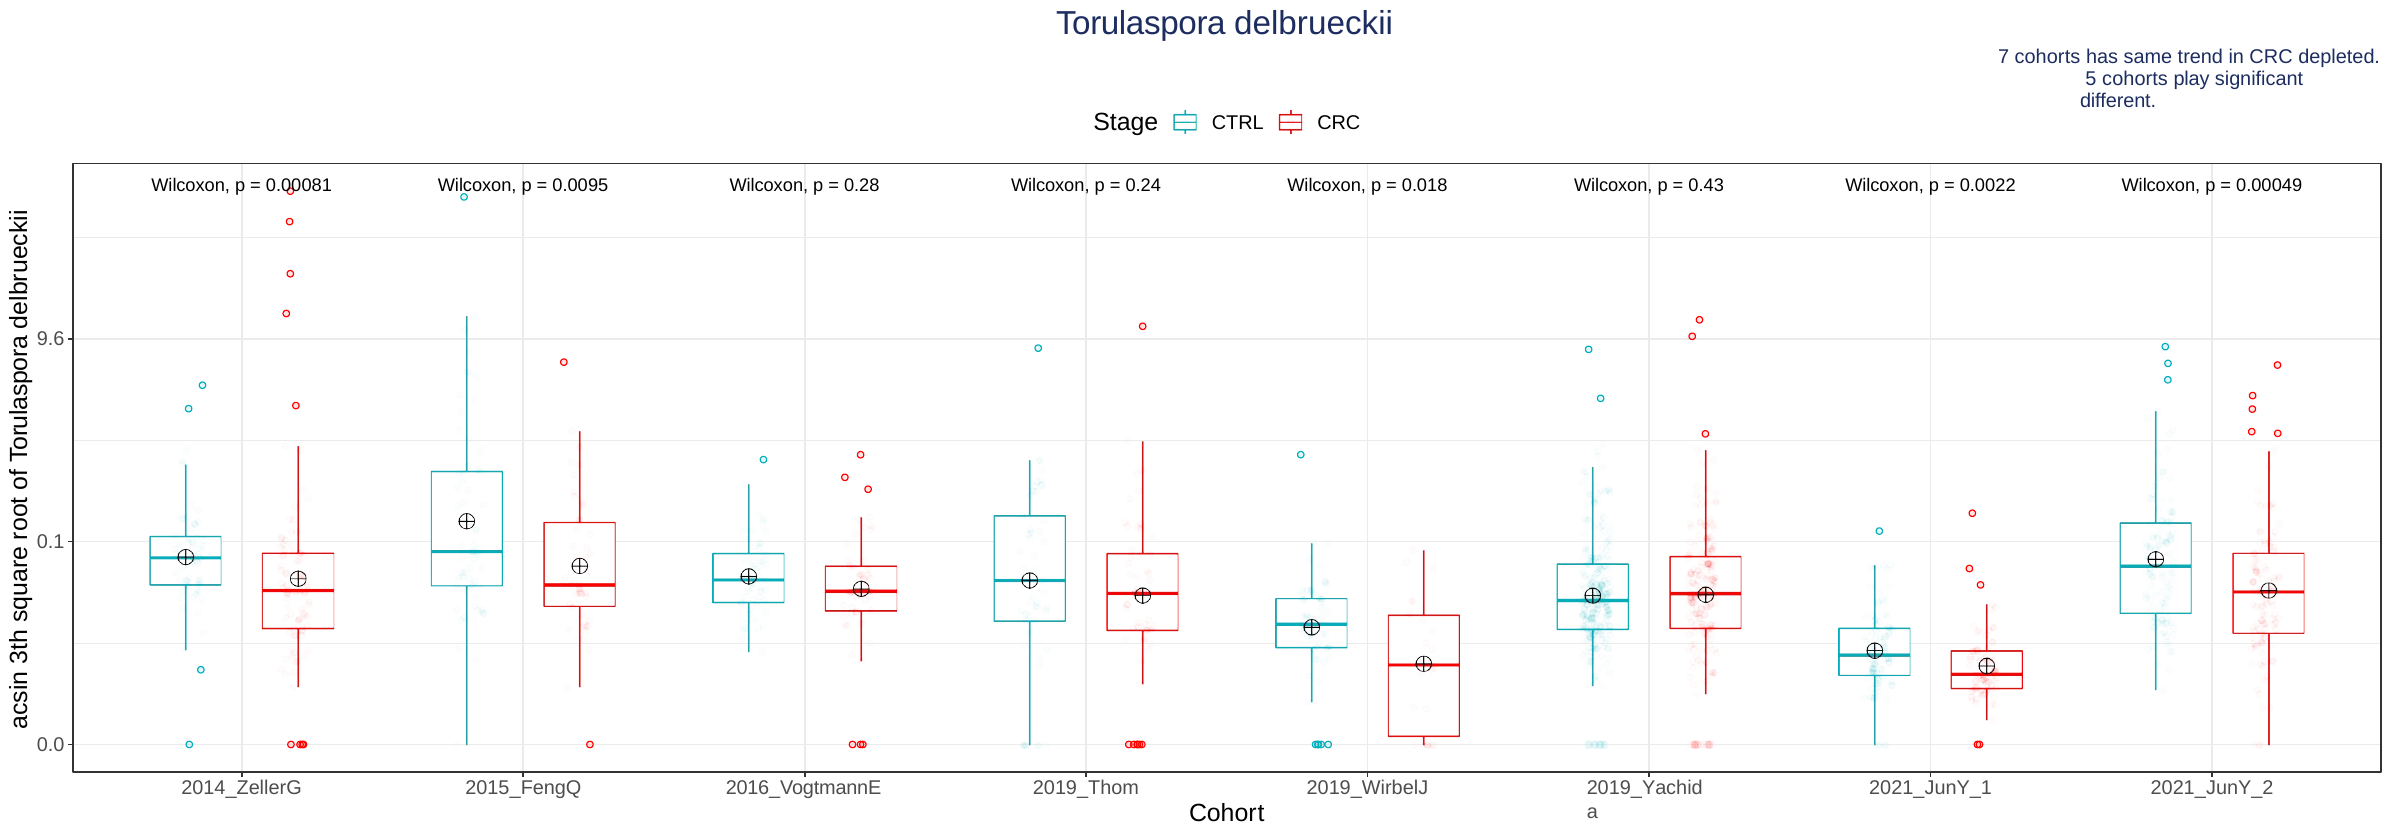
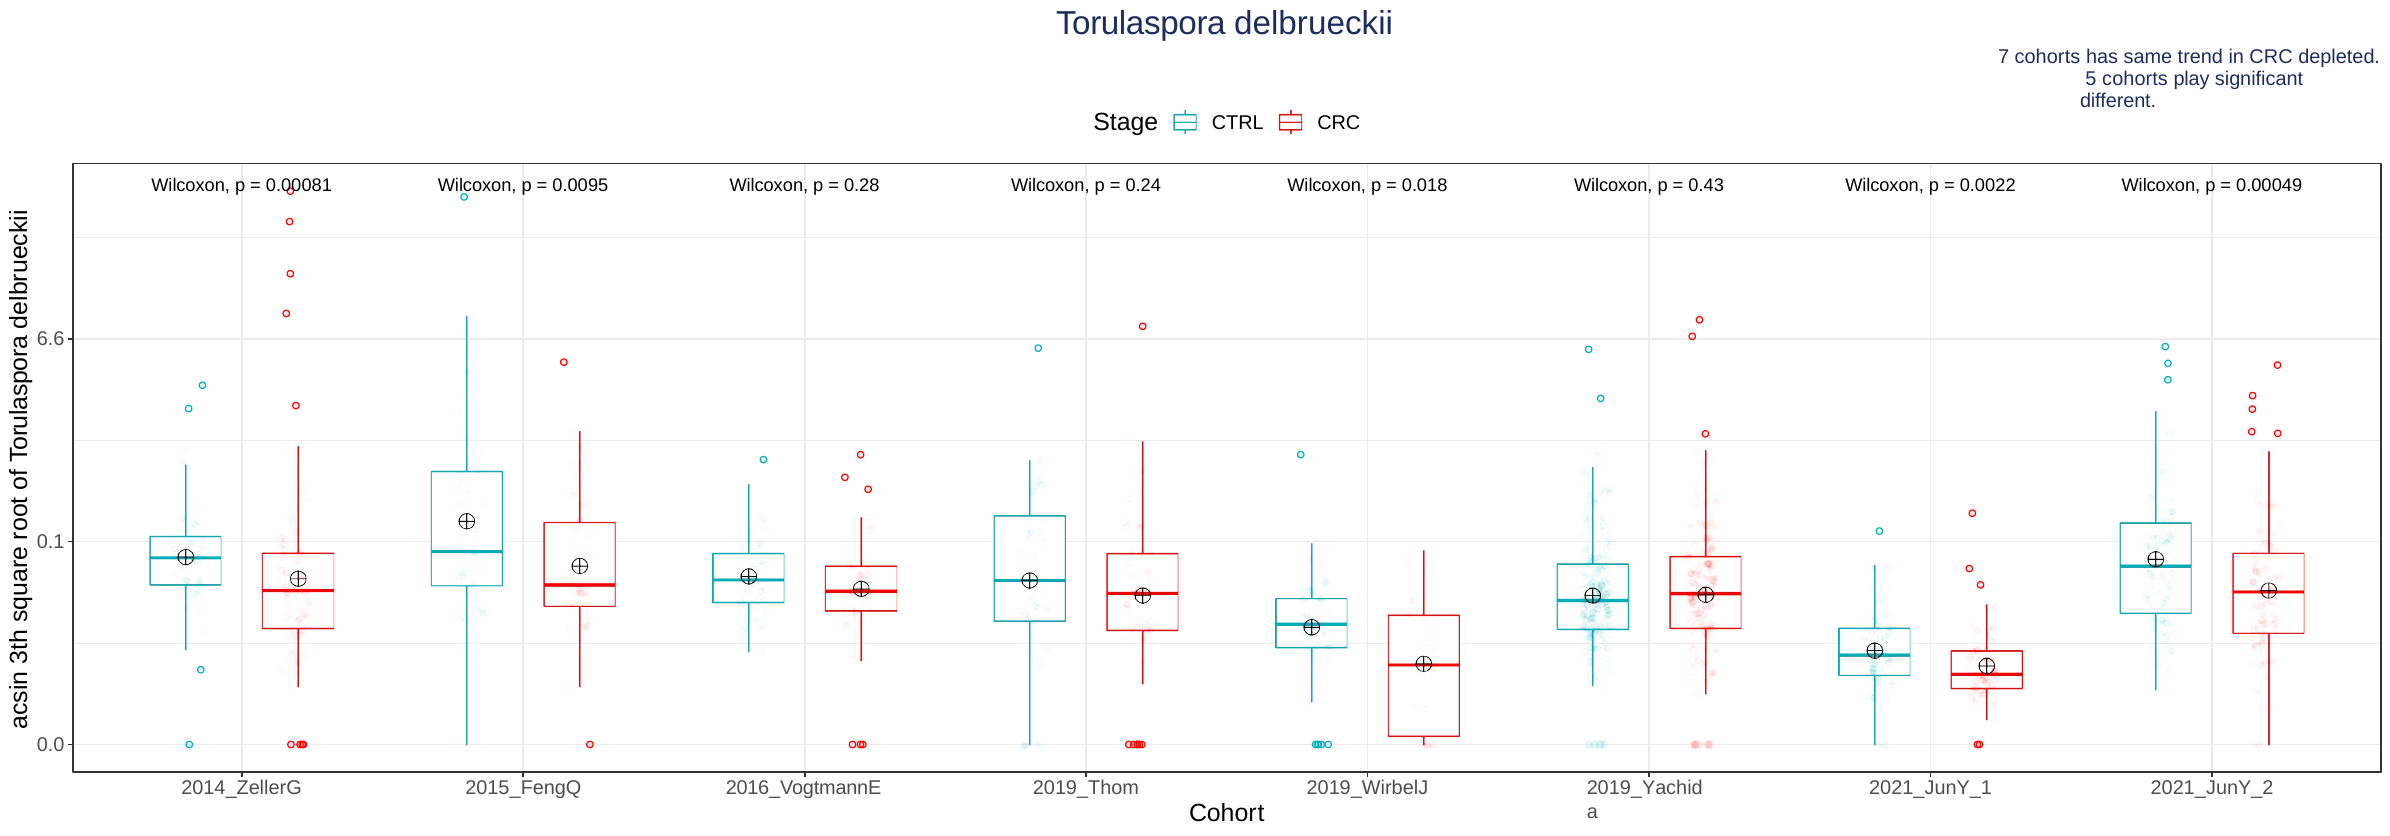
9.6: 9.6 -> 6.6 (51, 339)
